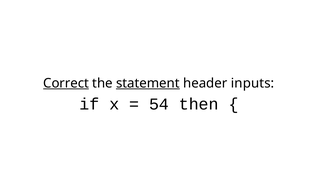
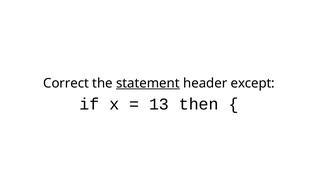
Correct underline: present -> none (66, 83)
inputs: inputs -> except (253, 83)
54: 54 -> 13 (159, 104)
